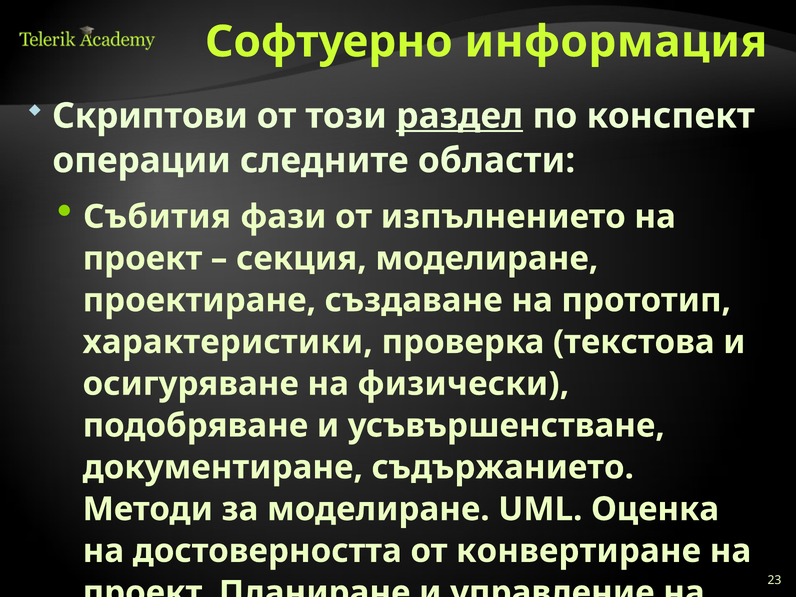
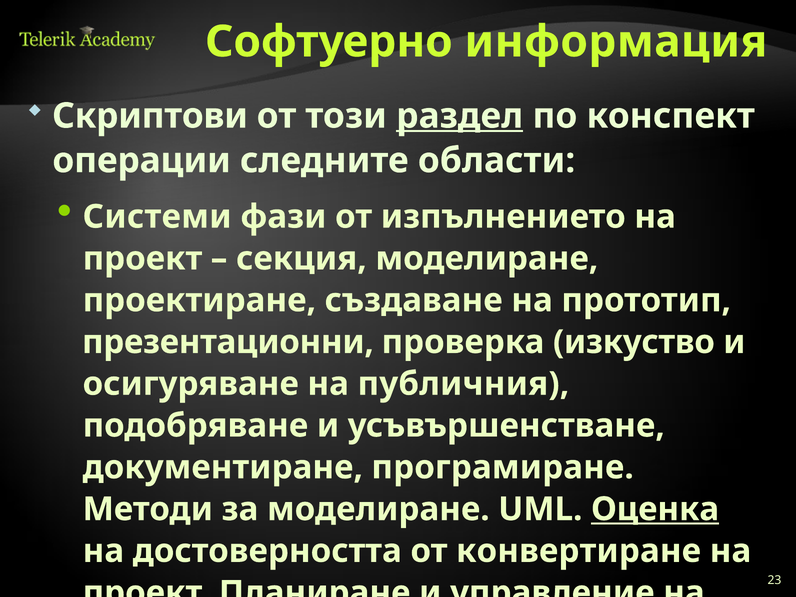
Събития: Събития -> Системи (157, 217)
характеристики: характеристики -> презентационни (228, 342)
текстова: текстова -> изкуство (634, 342)
физически: физически -> публичния (463, 384)
съдържанието: съдържанието -> програмиране (503, 467)
Оценка underline: none -> present (655, 509)
